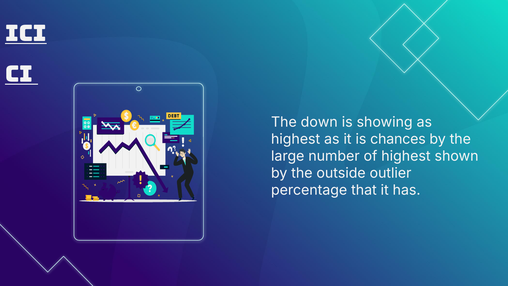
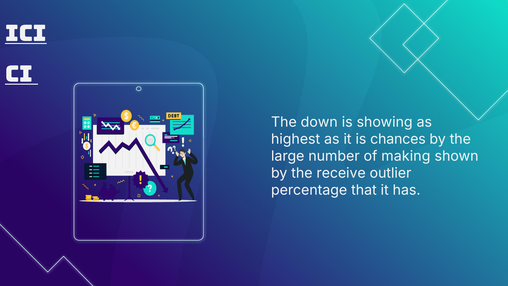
of highest: highest -> making (406, 156)
outside: outside -> receive (341, 173)
